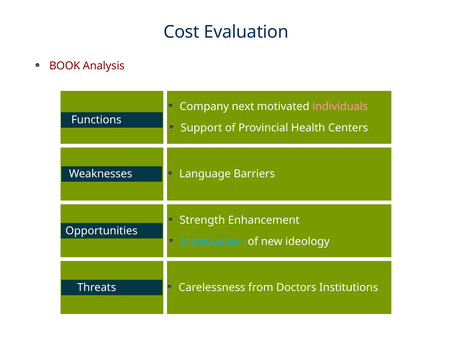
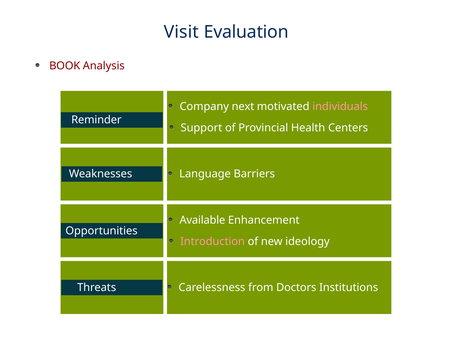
Cost: Cost -> Visit (181, 32)
Functions: Functions -> Reminder (96, 120)
Strength: Strength -> Available (202, 220)
Introduction colour: light blue -> pink (213, 241)
